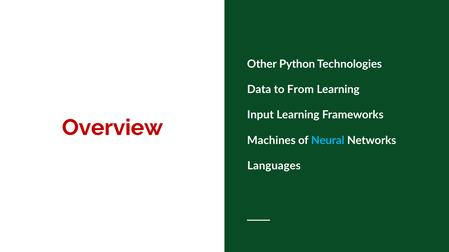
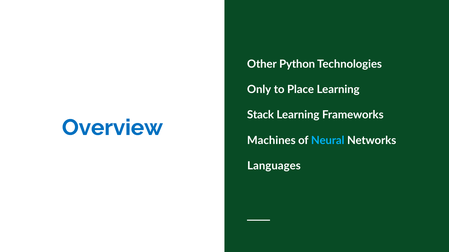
Data: Data -> Only (259, 90)
From: From -> Place (301, 90)
Input: Input -> Stack (261, 115)
Overview colour: red -> blue (112, 128)
